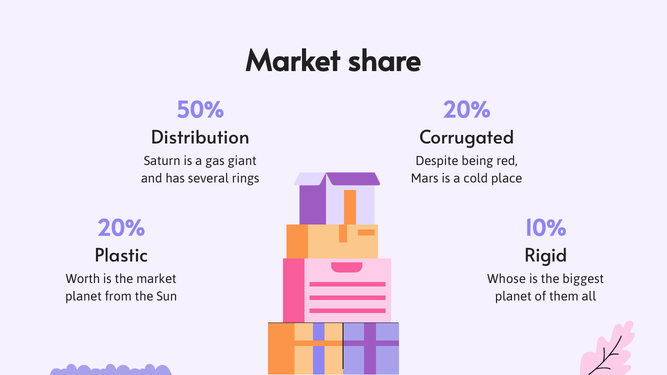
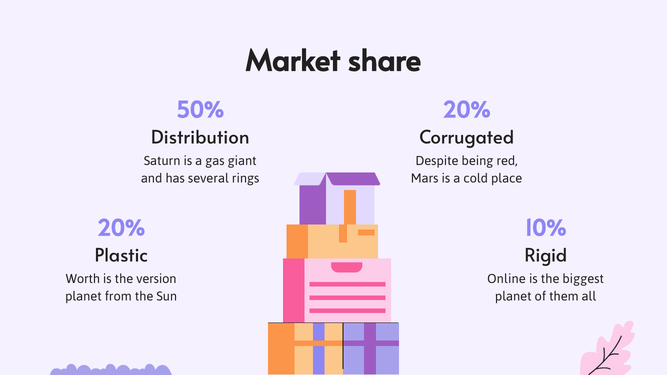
the market: market -> version (156, 278)
Whose: Whose -> Online (507, 278)
